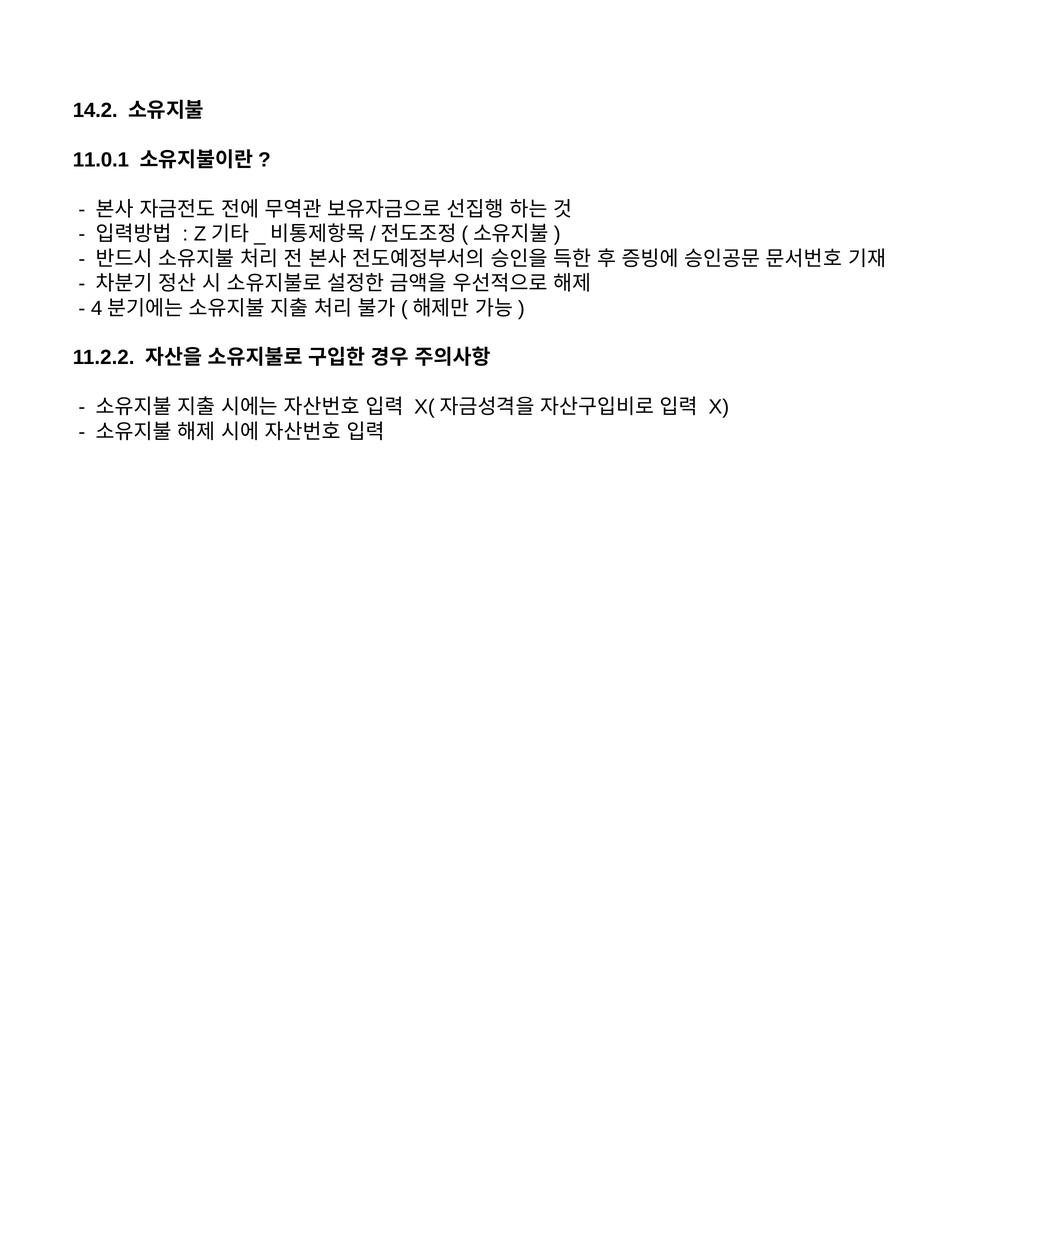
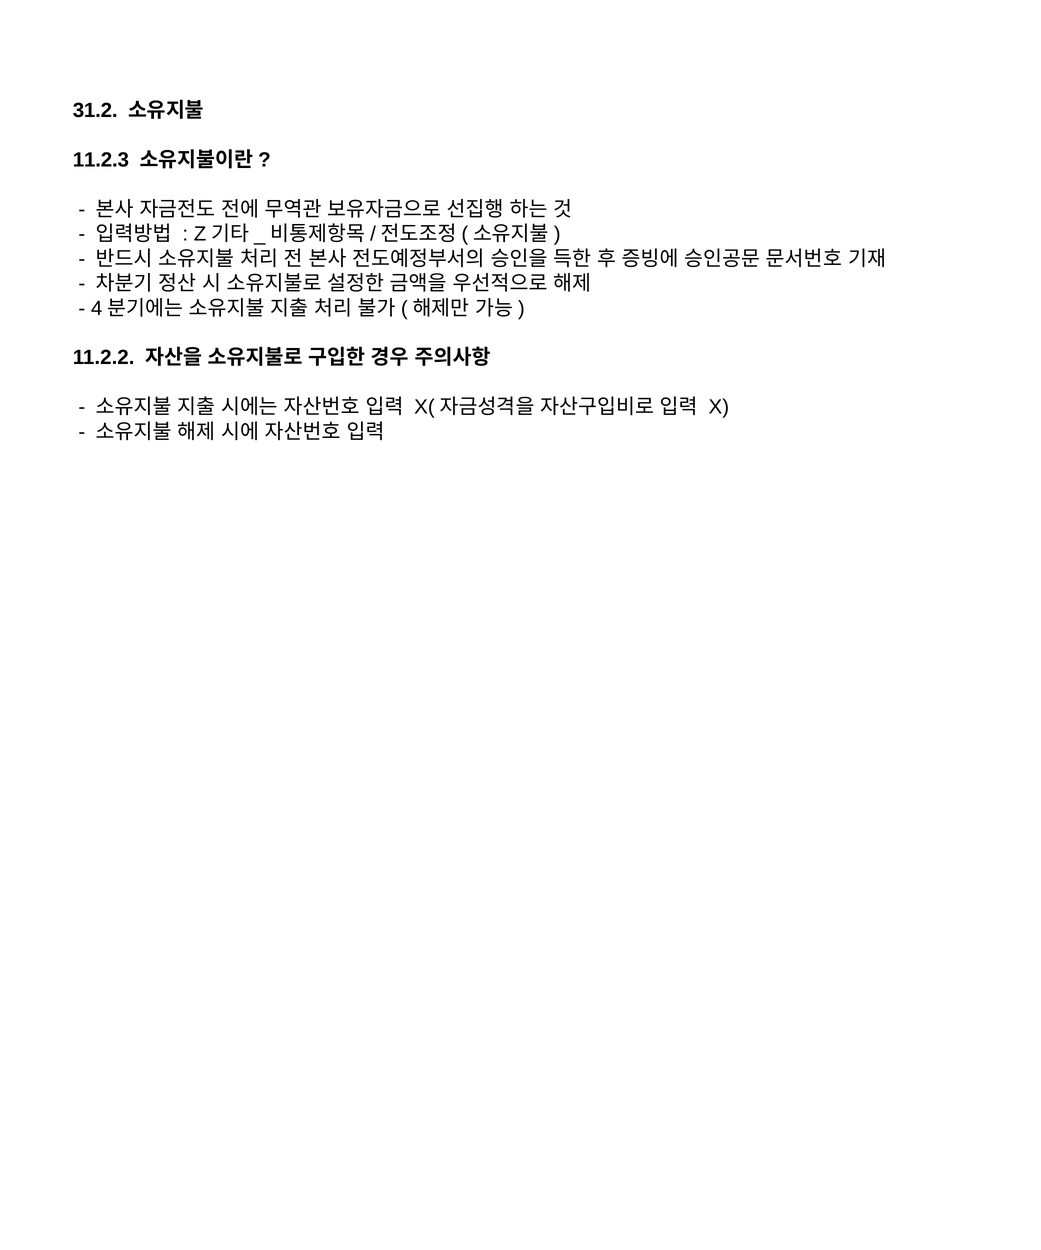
14.2: 14.2 -> 31.2 (95, 110)
11.0.1: 11.0.1 -> 11.2.3 (101, 160)
